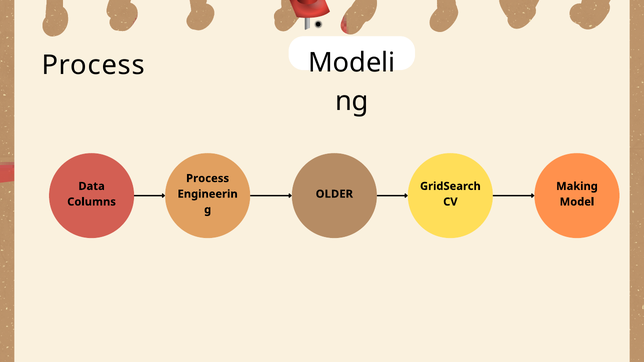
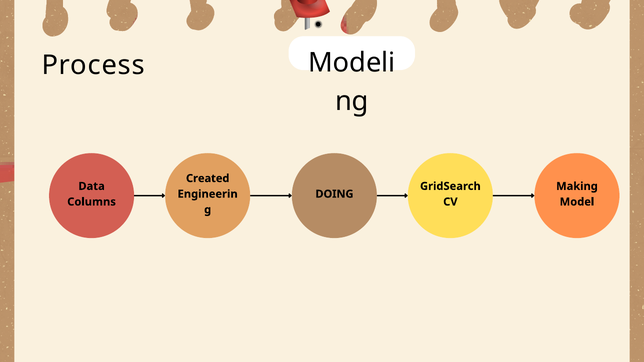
Process: Process -> Created (208, 179)
OLDER: OLDER -> DOING (334, 194)
